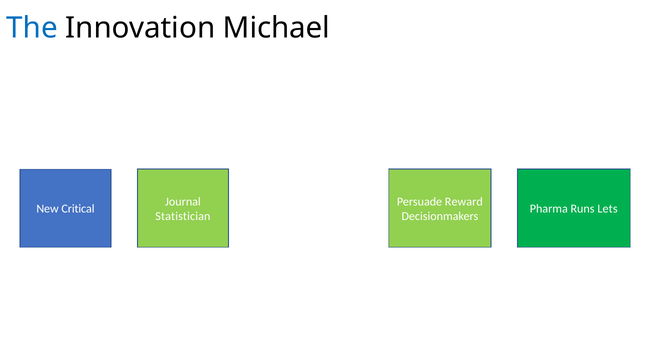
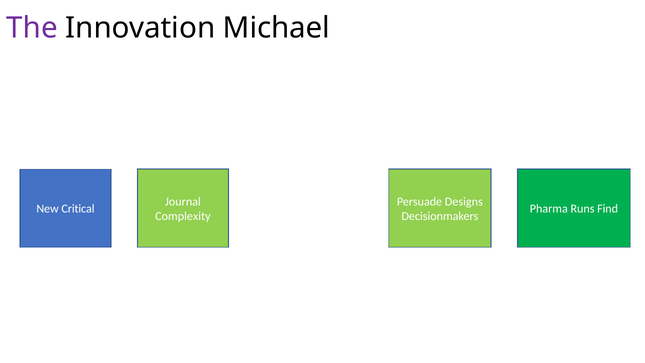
The colour: blue -> purple (32, 28)
Reward: Reward -> Designs (464, 202)
Lets: Lets -> Find (608, 209)
Statistician: Statistician -> Complexity (183, 216)
